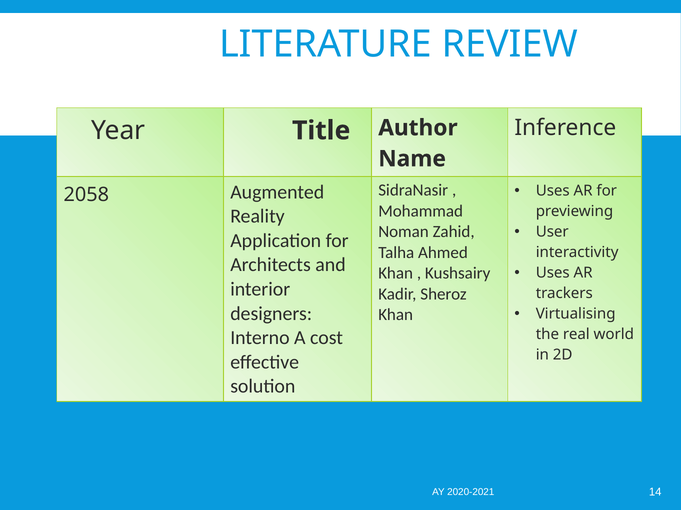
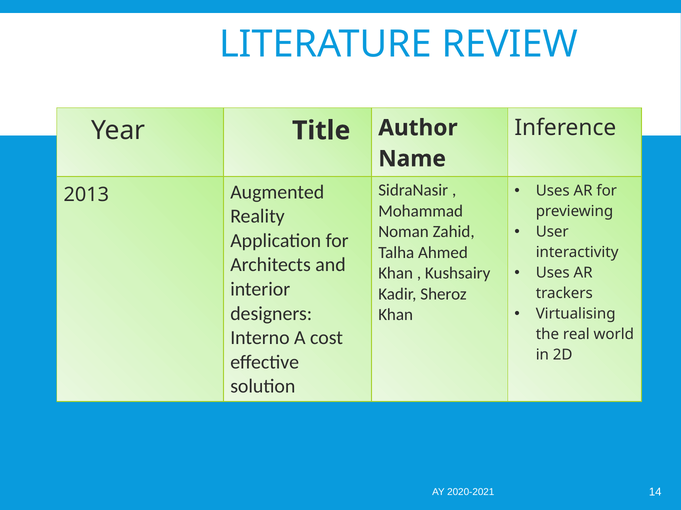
2058: 2058 -> 2013 (86, 195)
